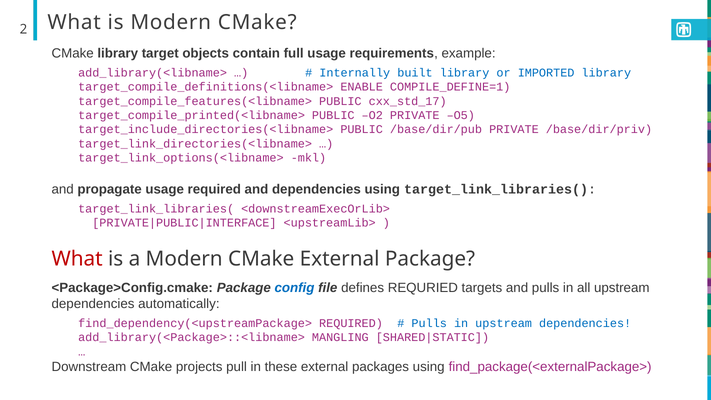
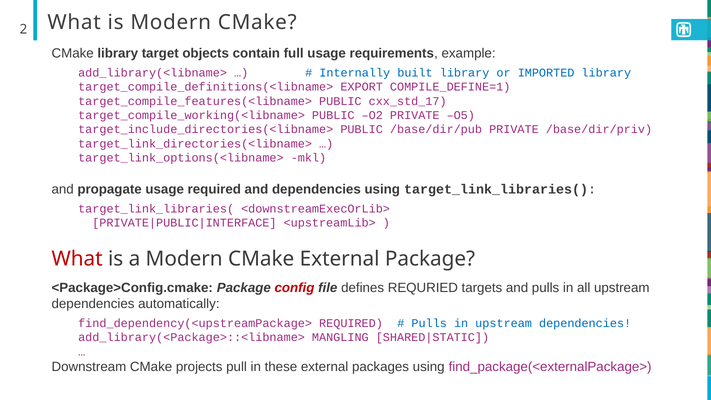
ENABLE: ENABLE -> EXPORT (362, 87)
target_compile_printed(<libname>: target_compile_printed(<libname> -> target_compile_working(<libname> (192, 115)
config colour: blue -> red (294, 288)
